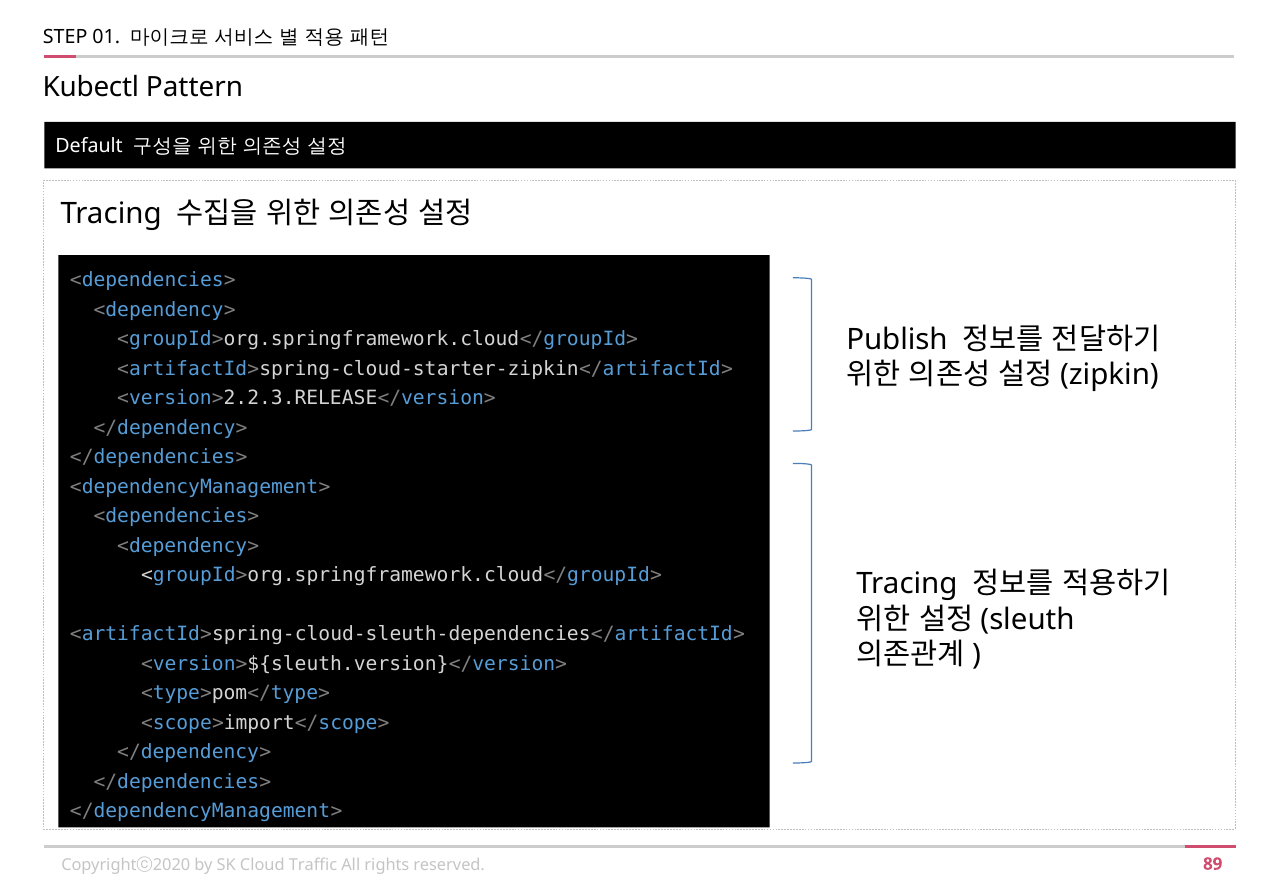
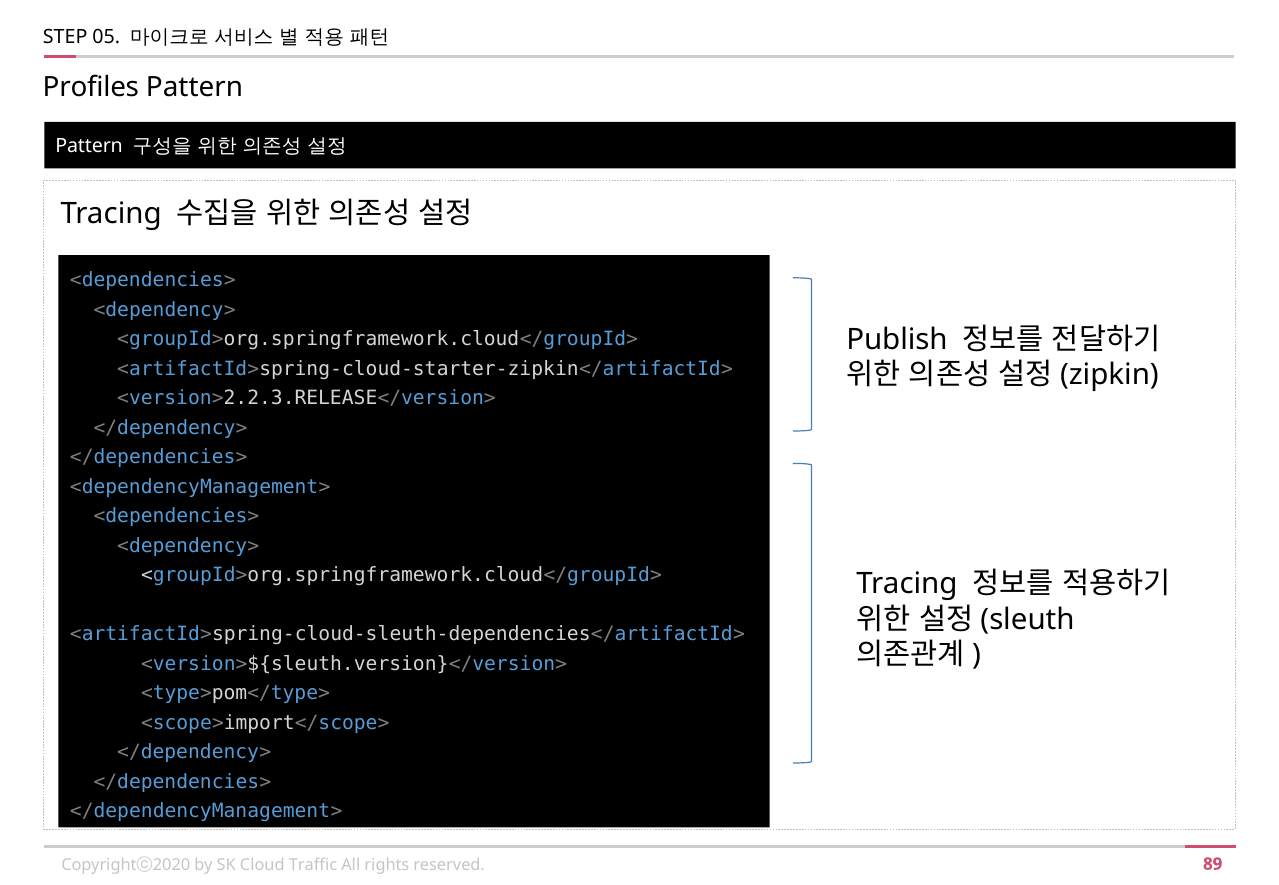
01: 01 -> 05 (106, 37)
Kubectl: Kubectl -> Profiles (91, 88)
Default: Default -> Pattern (89, 147)
